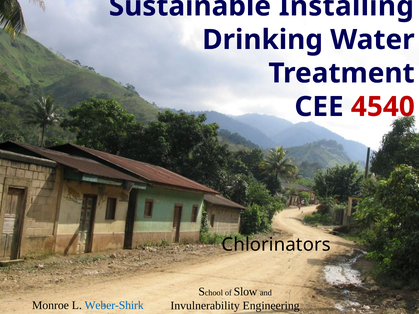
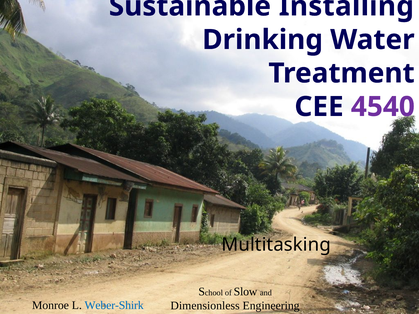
4540 colour: red -> purple (383, 107)
Chlorinators: Chlorinators -> Multitasking (276, 245)
Invulnerability: Invulnerability -> Dimensionless (205, 306)
